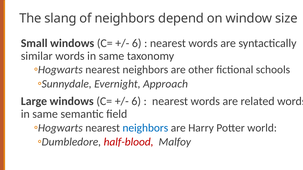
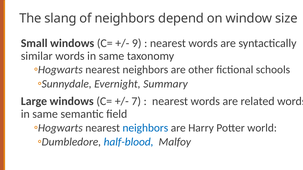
6: 6 -> 9 (137, 43)
Approach: Approach -> Summary (165, 84)
6: 6 -> 7 (136, 102)
half-blood colour: red -> blue (129, 142)
